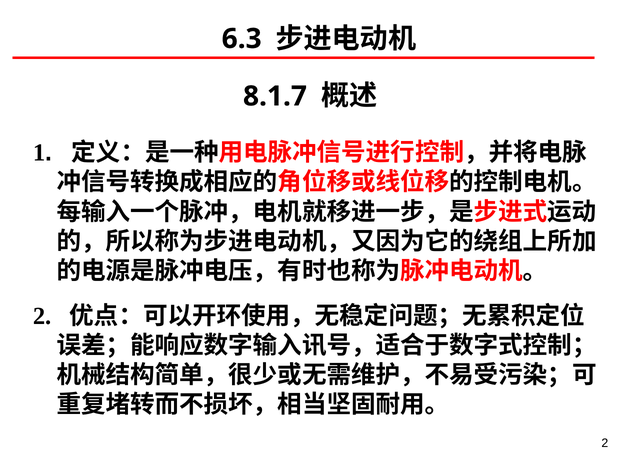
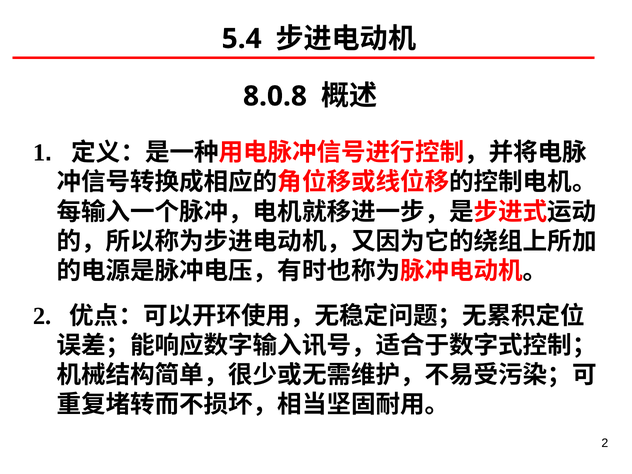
6.3: 6.3 -> 5.4 (242, 39)
8.1.7: 8.1.7 -> 8.0.8 (275, 96)
